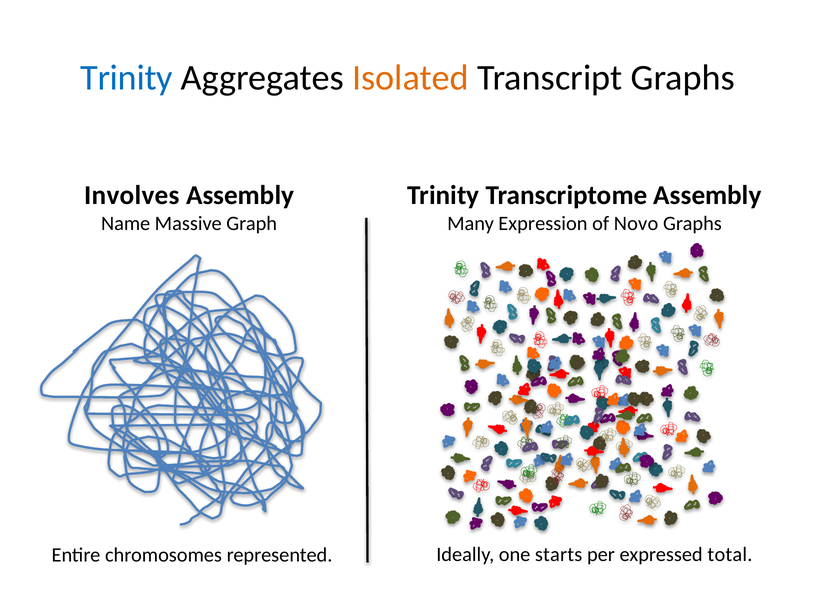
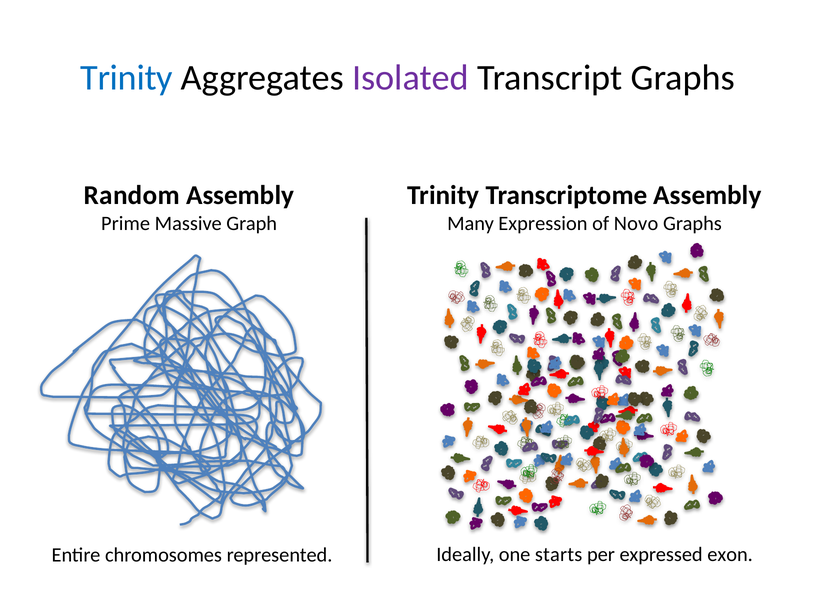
Isolated colour: orange -> purple (411, 78)
Involves: Involves -> Random (132, 195)
Name: Name -> Prime (126, 224)
total: total -> exon (730, 555)
